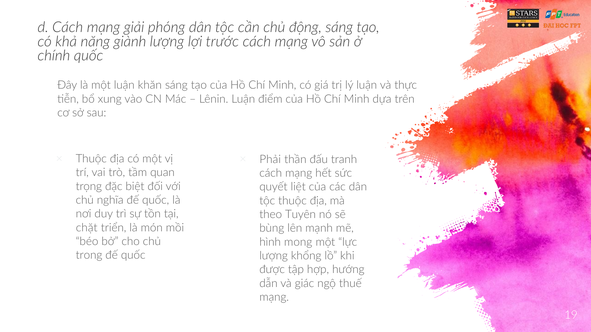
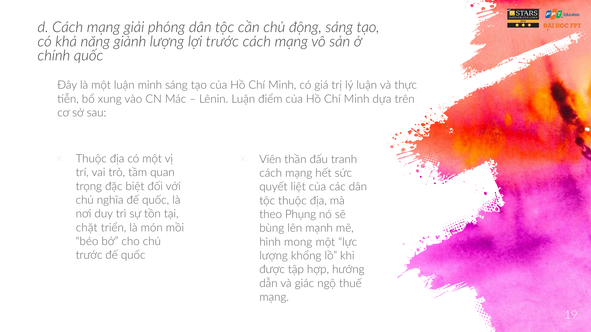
luận khăn: khăn -> minh (150, 85)
Phải: Phải -> Viên (270, 159)
Tuyên: Tuyên -> Phụng (301, 215)
trong: trong -> trước (89, 256)
